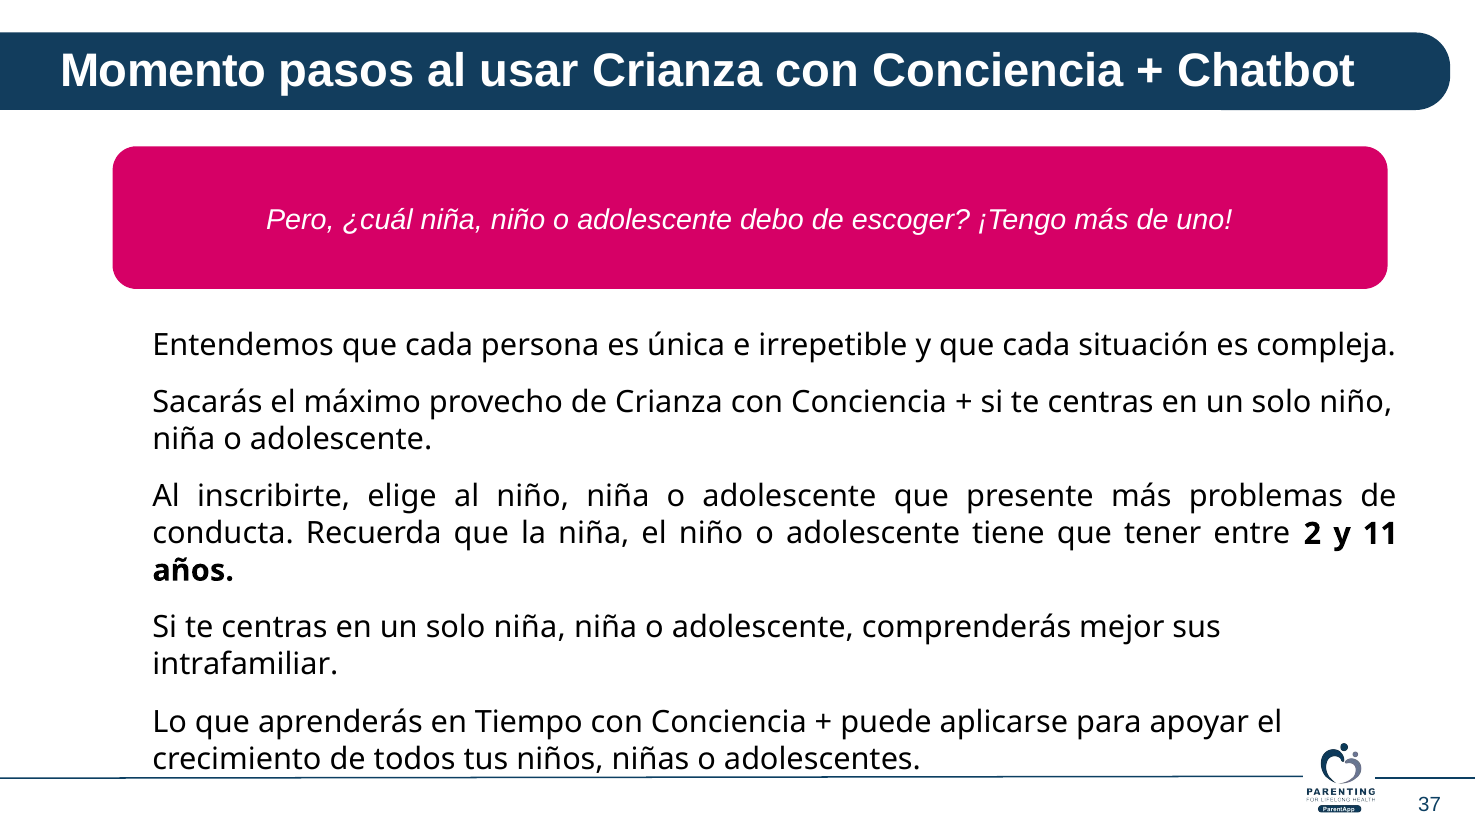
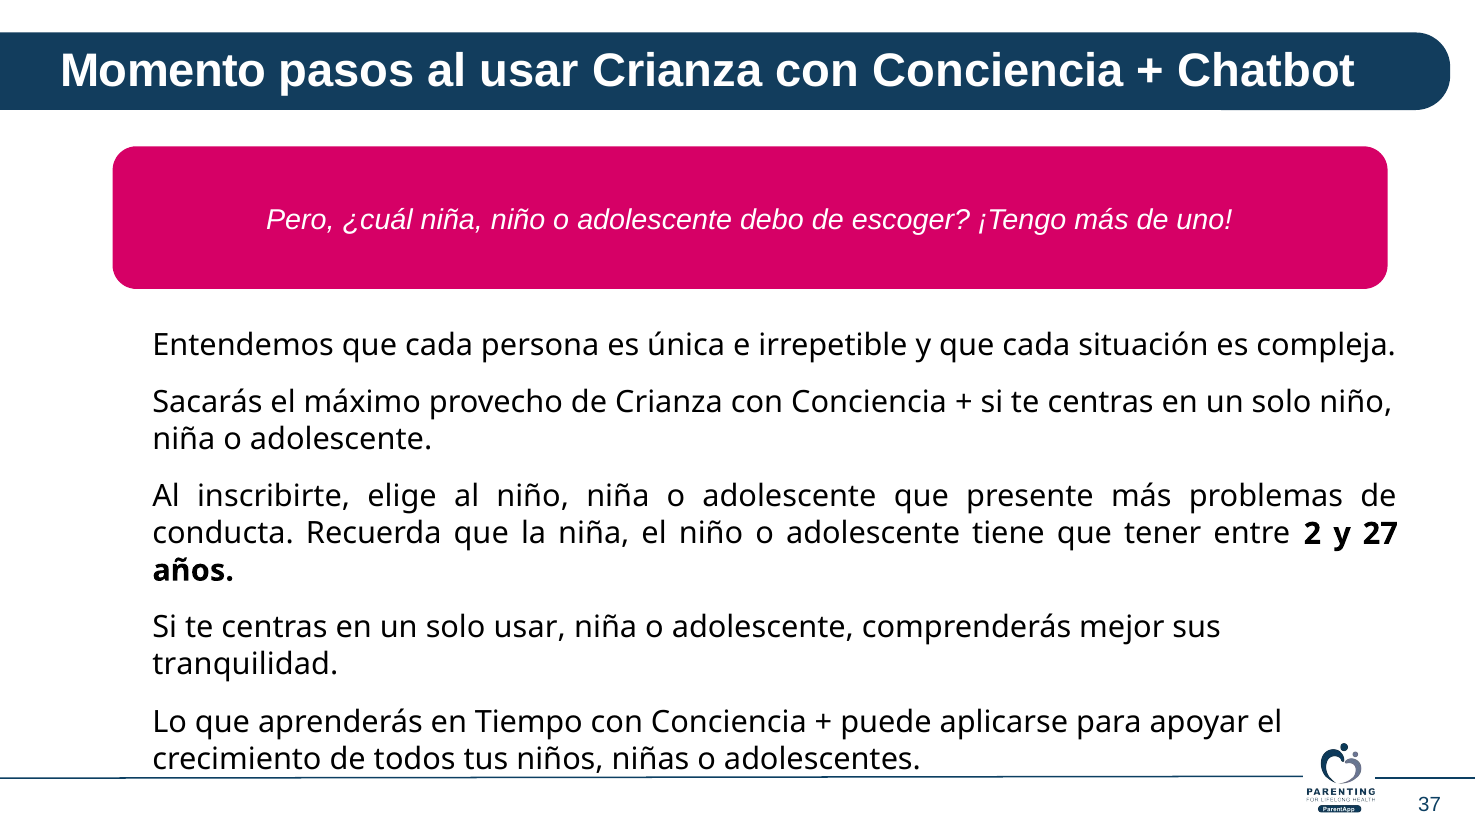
11: 11 -> 27 (1380, 534)
solo niña: niña -> usar (530, 628)
intrafamiliar: intrafamiliar -> tranquilidad (245, 665)
